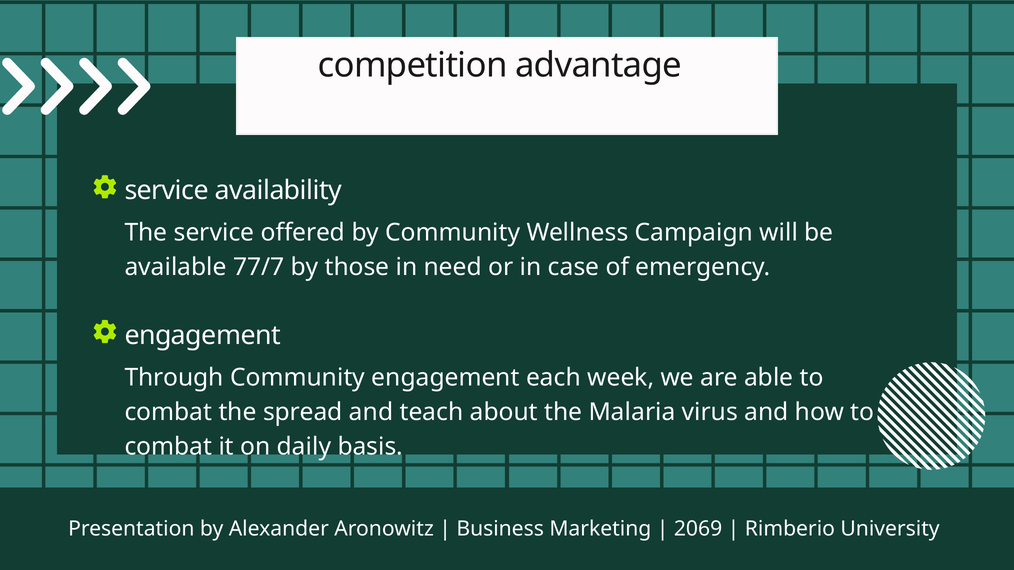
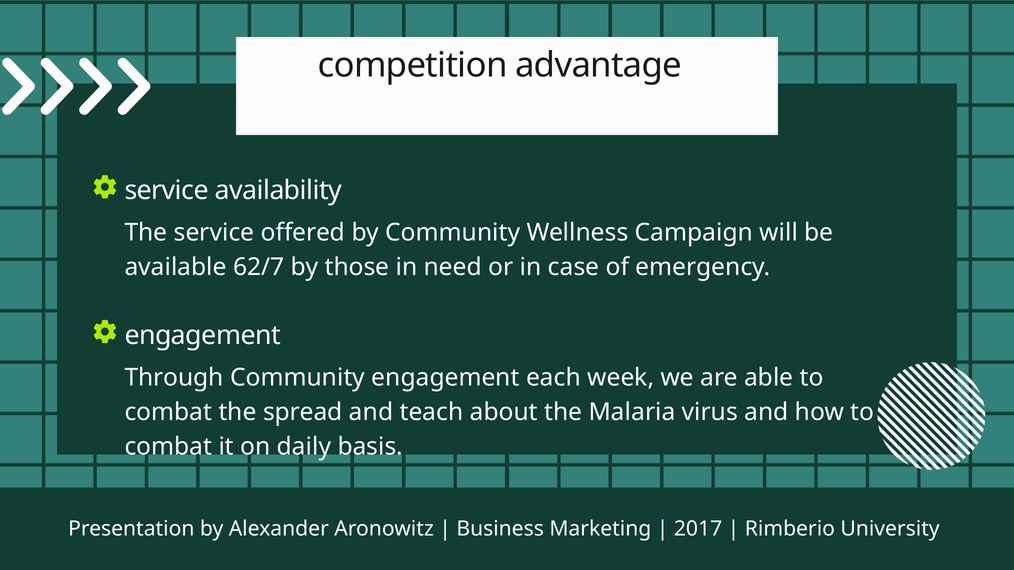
77/7: 77/7 -> 62/7 (259, 267)
2069: 2069 -> 2017 (698, 529)
